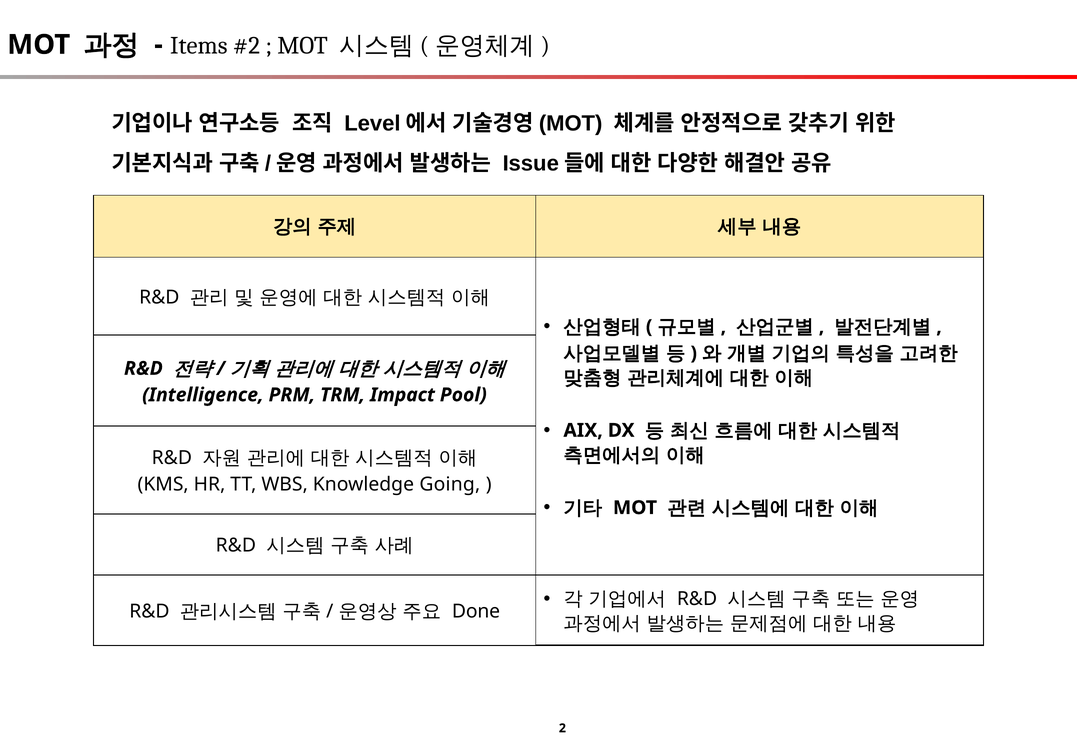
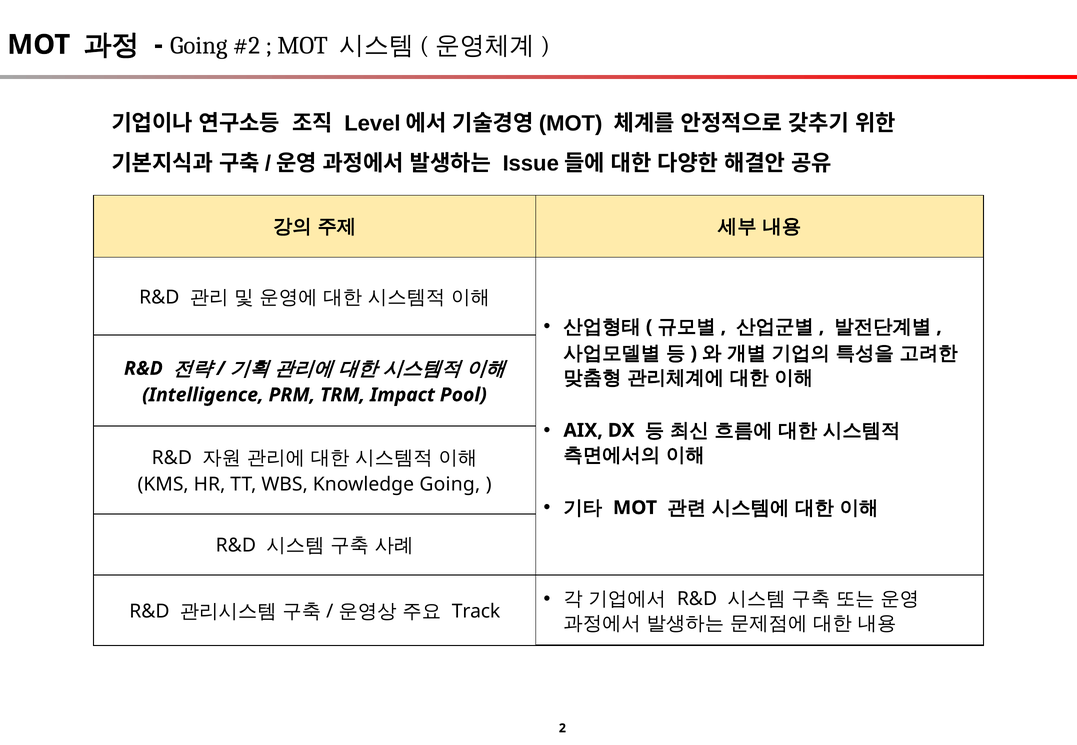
Items: Items -> Going (199, 46)
Done: Done -> Track (476, 612)
